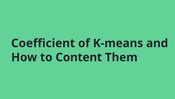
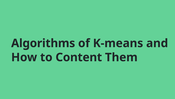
Coefficient: Coefficient -> Algorithms (43, 43)
